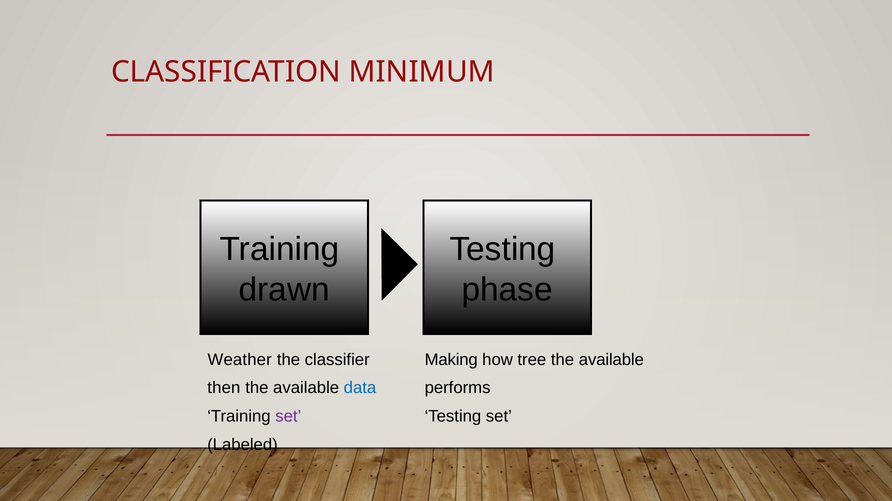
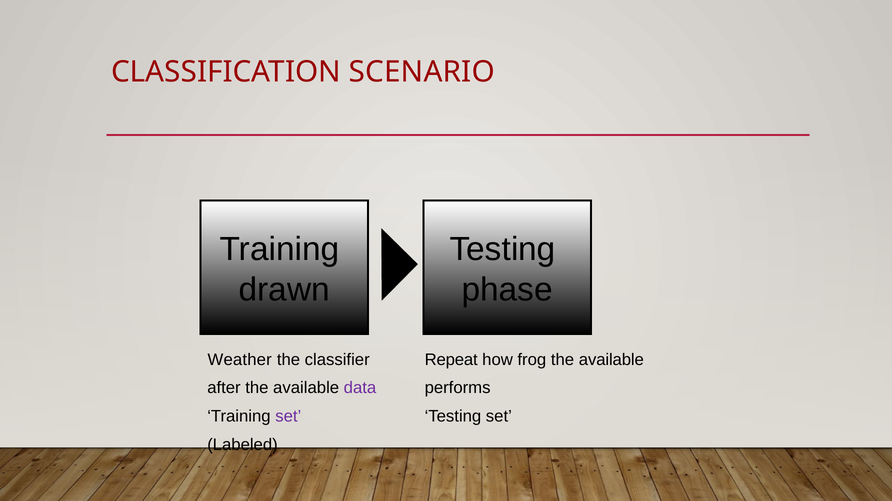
MINIMUM: MINIMUM -> SCENARIO (422, 72)
Making: Making -> Repeat (451, 360)
tree: tree -> frog (532, 360)
then: then -> after (224, 389)
data colour: blue -> purple (360, 389)
